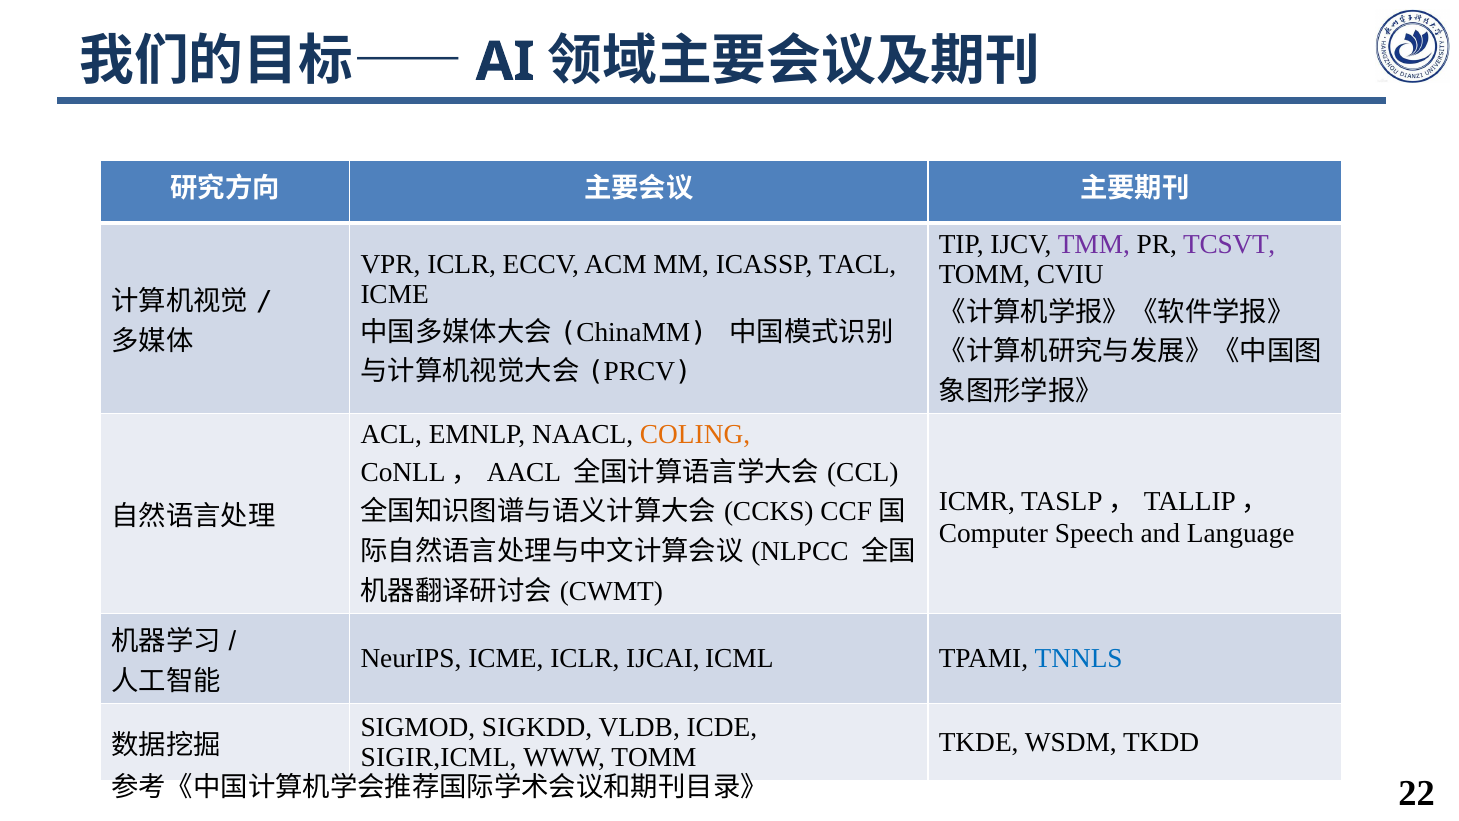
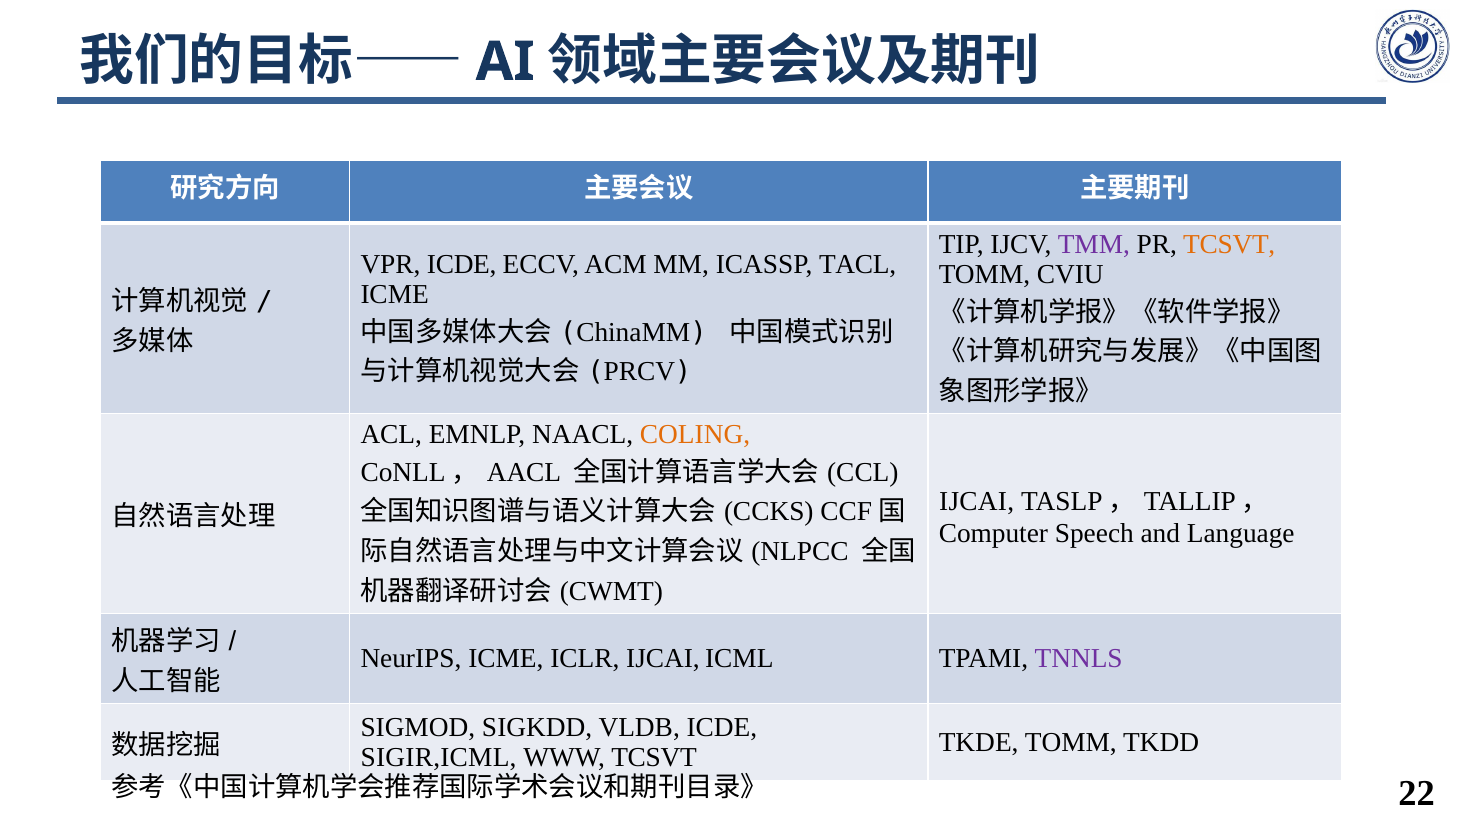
TCSVT colour: purple -> orange (1229, 244)
VPR ICLR: ICLR -> ICDE (462, 264)
ICMR: ICMR -> IJCAI (977, 501)
TNNLS colour: blue -> purple (1079, 659)
TKDE WSDM: WSDM -> TOMM (1071, 742)
WWW TOMM: TOMM -> TCSVT (654, 758)
